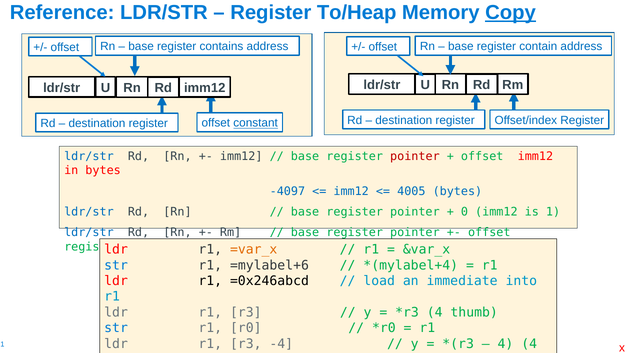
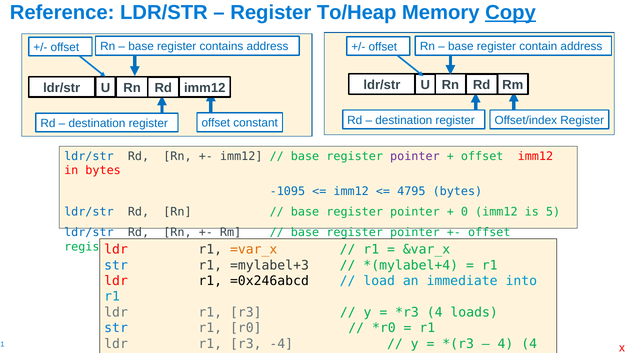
constant underline: present -> none (256, 123)
pointer colour: red -> purple (415, 157)
-4097: -4097 -> -1095 (287, 191)
4005: 4005 -> 4795 (411, 191)
1: 1 -> 5 (553, 212)
=mylabel+6: =mylabel+6 -> =mylabel+3 (269, 265)
thumb: thumb -> loads (474, 313)
